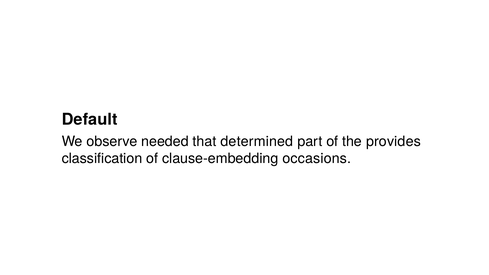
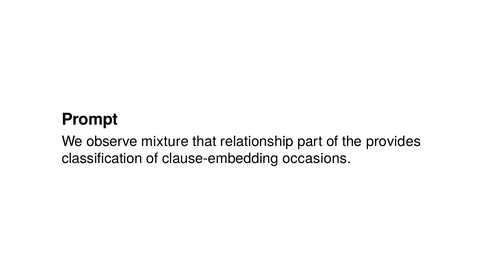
Default: Default -> Prompt (90, 119)
needed: needed -> mixture (165, 141)
determined: determined -> relationship (257, 141)
